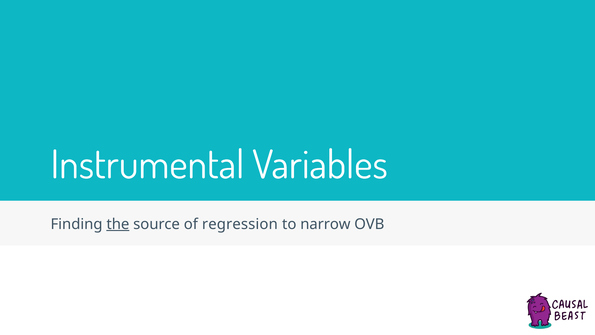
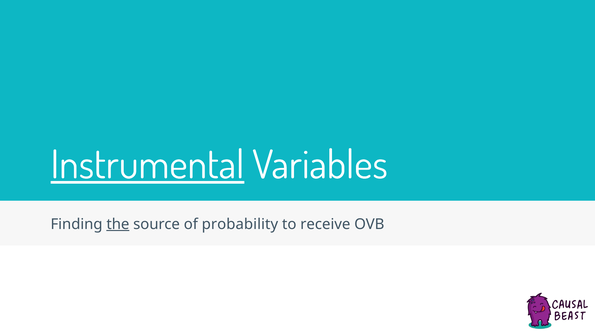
Instrumental underline: none -> present (147, 165)
regression: regression -> probability (240, 224)
narrow: narrow -> receive (325, 224)
